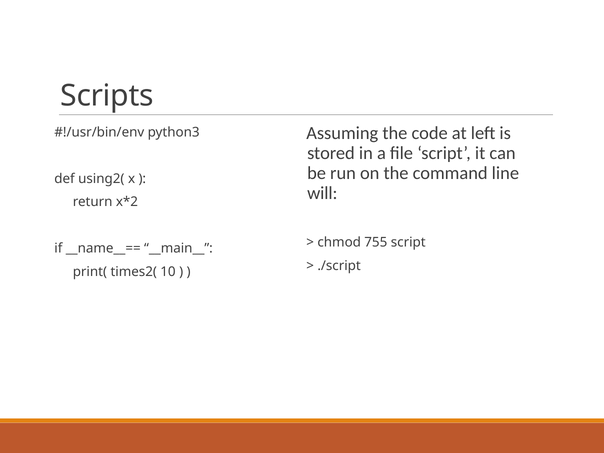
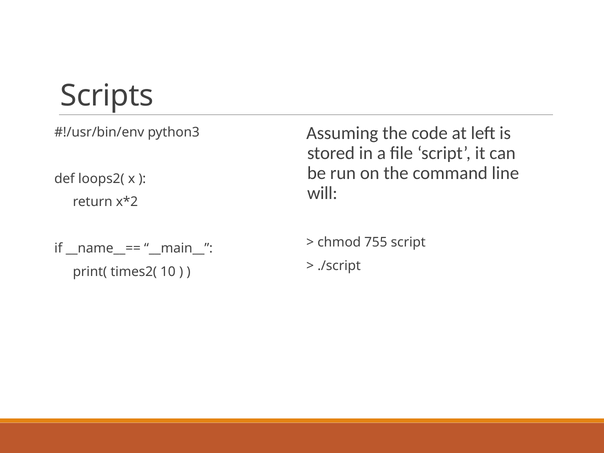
using2(: using2( -> loops2( (101, 179)
